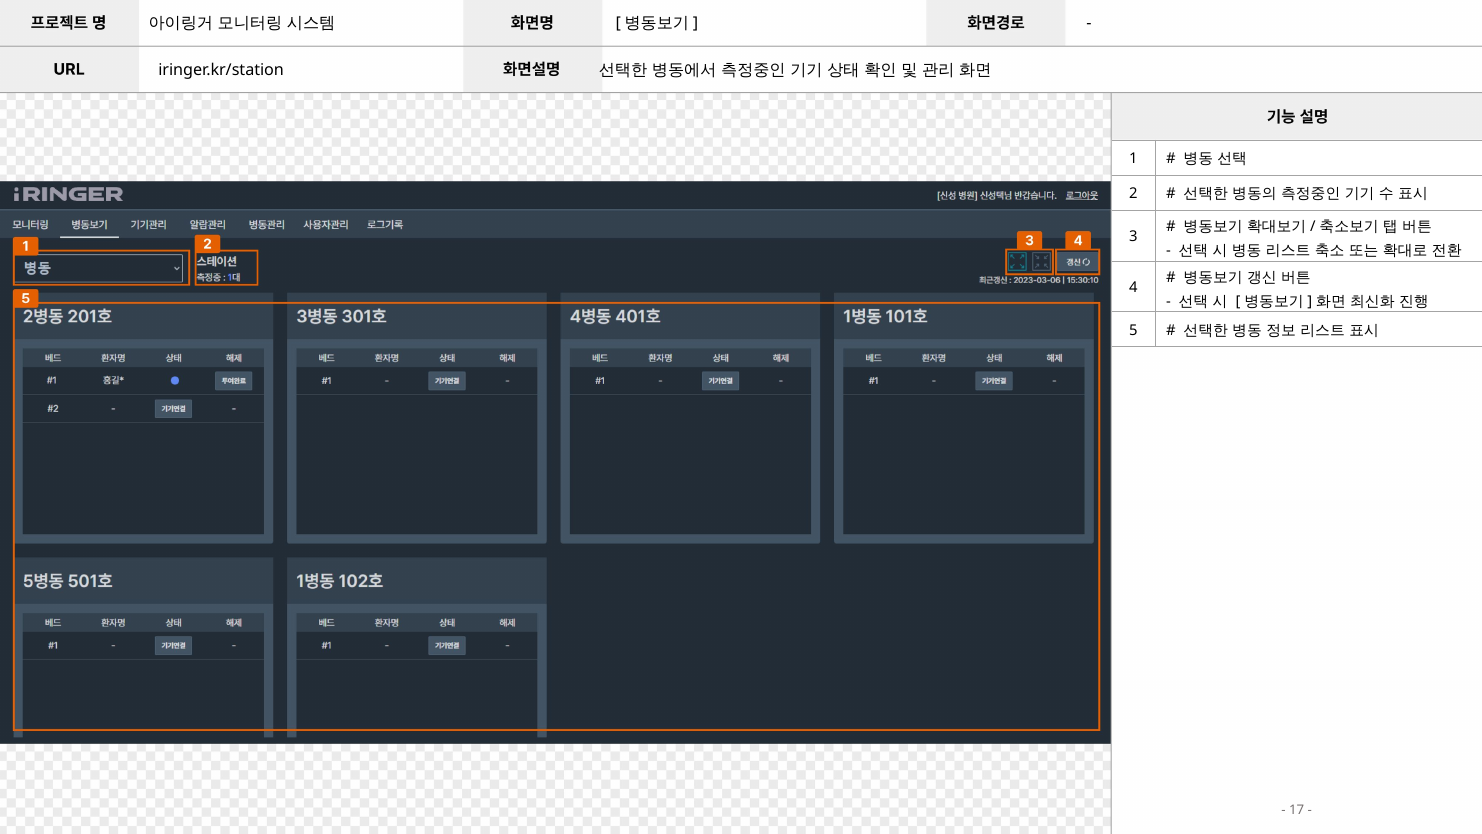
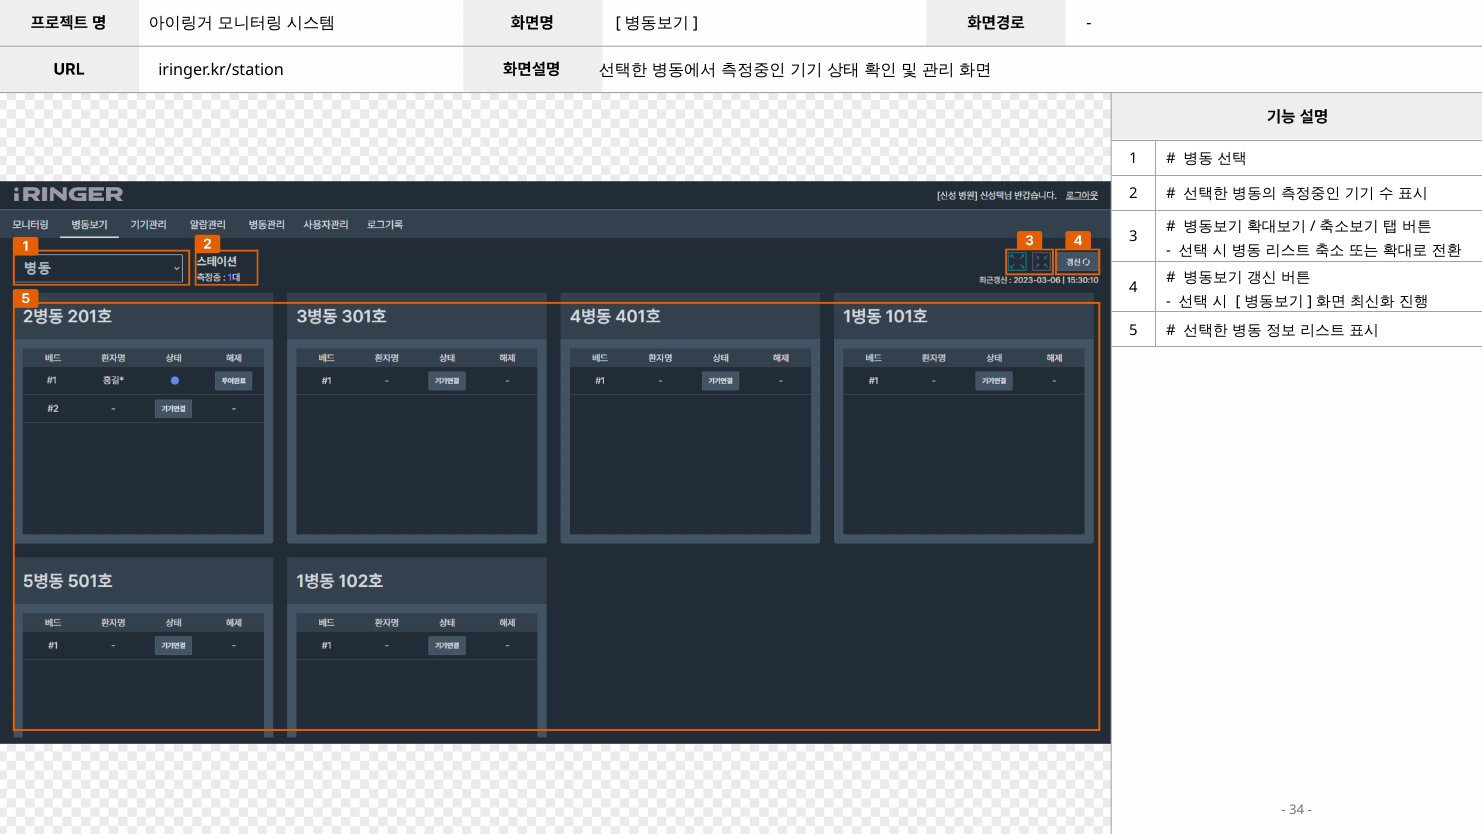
17: 17 -> 34 (1297, 809)
